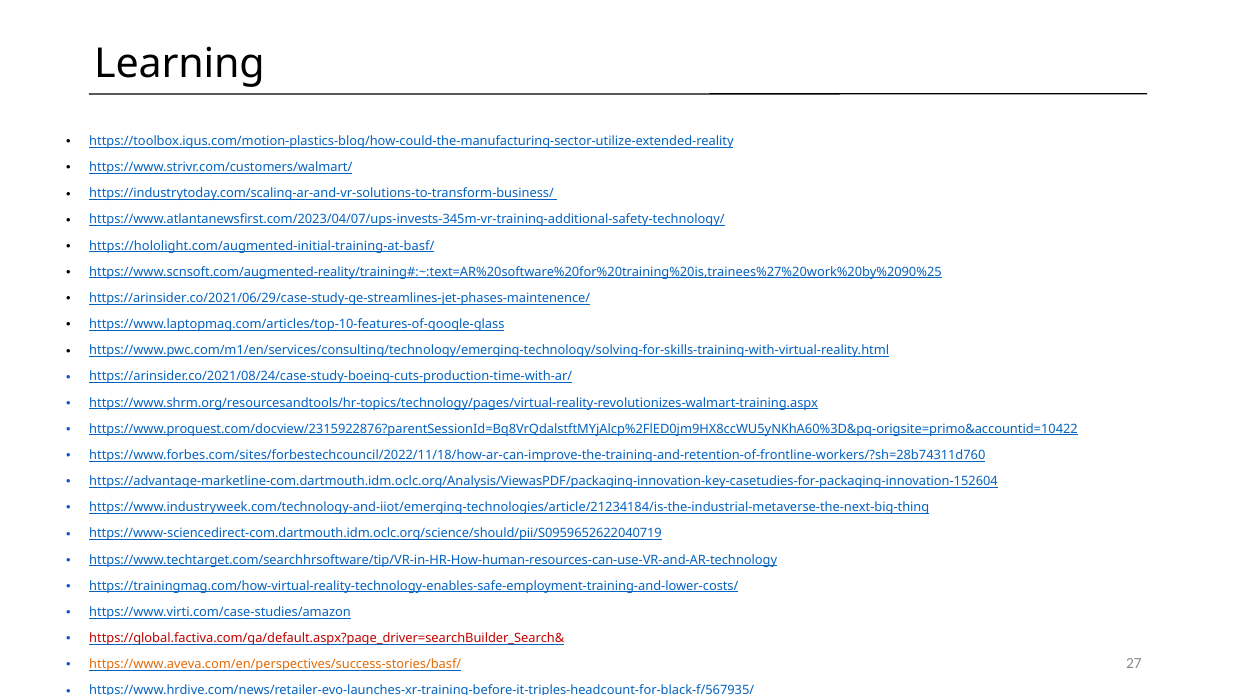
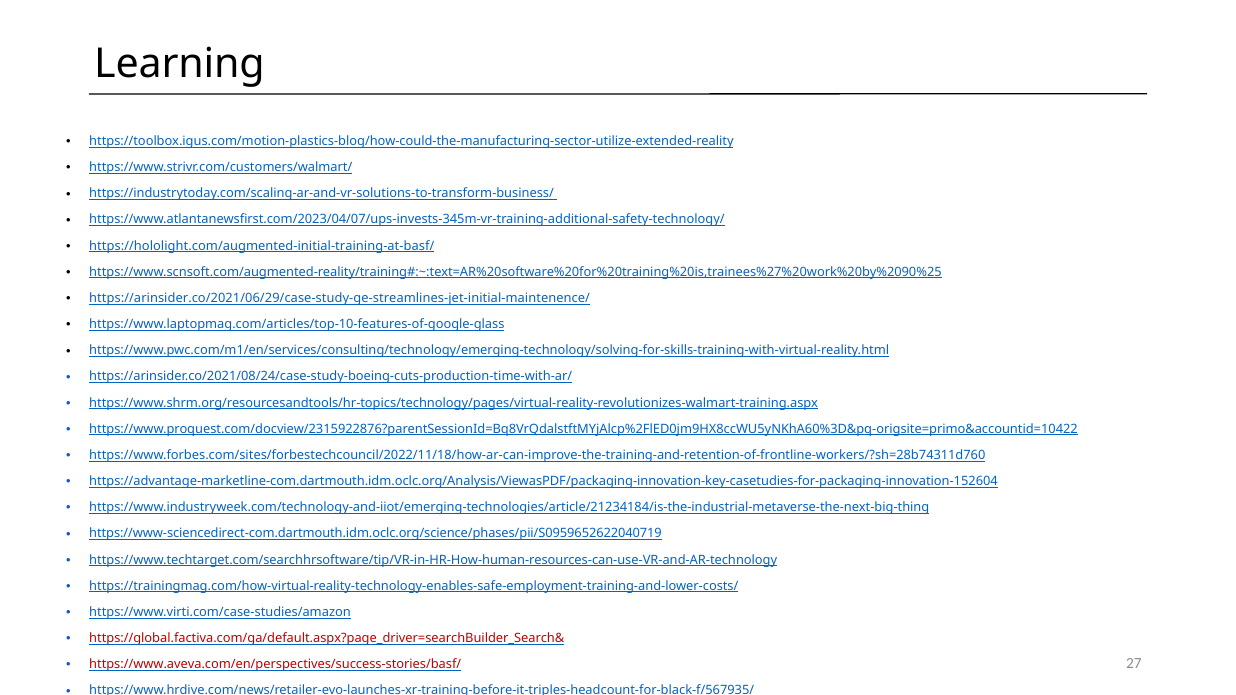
https://arinsider.co/2021/06/29/case-study-ge-streamlines-jet-phases-maintenence/: https://arinsider.co/2021/06/29/case-study-ge-streamlines-jet-phases-maintenence/ -> https://arinsider.co/2021/06/29/case-study-ge-streamlines-jet-initial-maintenence/ (340, 298)
https://www-sciencedirect-com.dartmouth.idm.oclc.org/science/should/pii/S0959652622040719: https://www-sciencedirect-com.dartmouth.idm.oclc.org/science/should/pii/S0959652622040719 -> https://www-sciencedirect-com.dartmouth.idm.oclc.org/science/phases/pii/S0959652622040719 (376, 534)
https://www.aveva.com/en/perspectives/success-stories/basf/ colour: orange -> red (275, 665)
